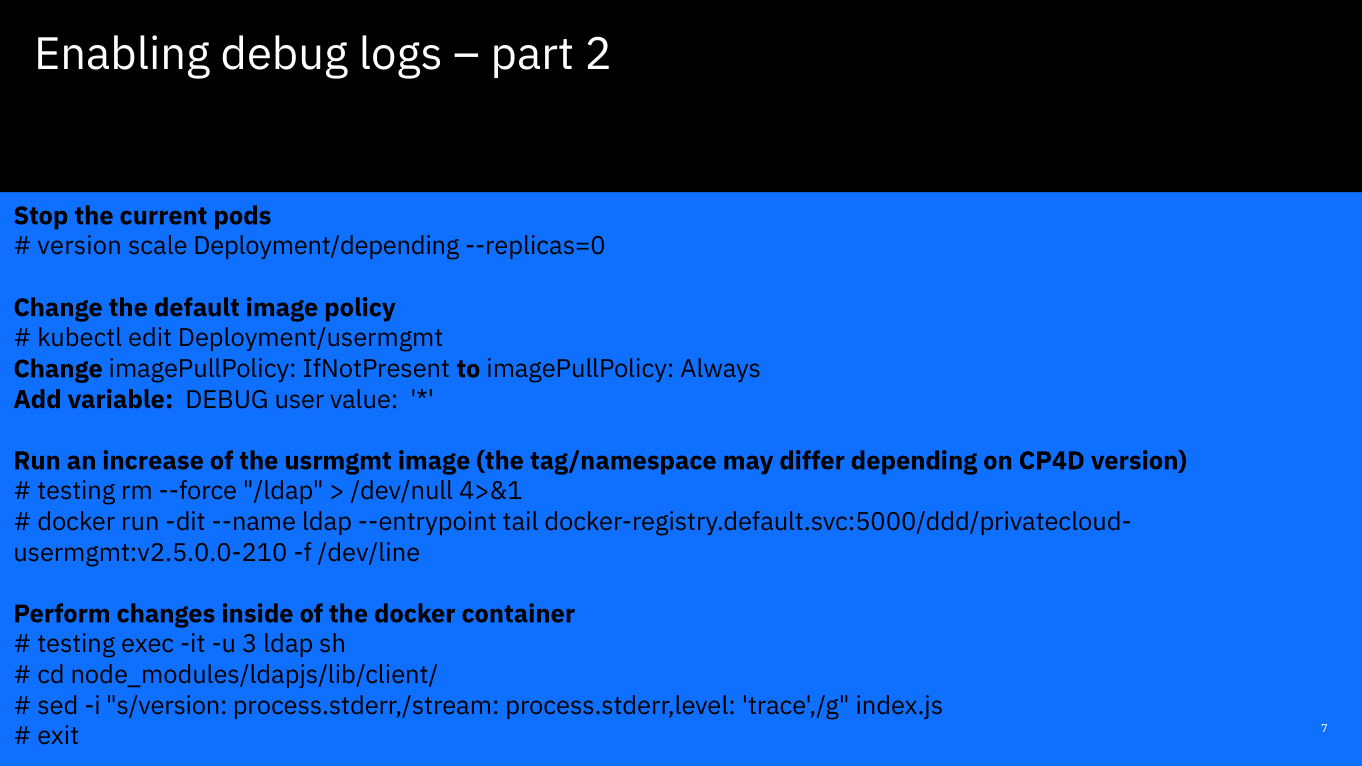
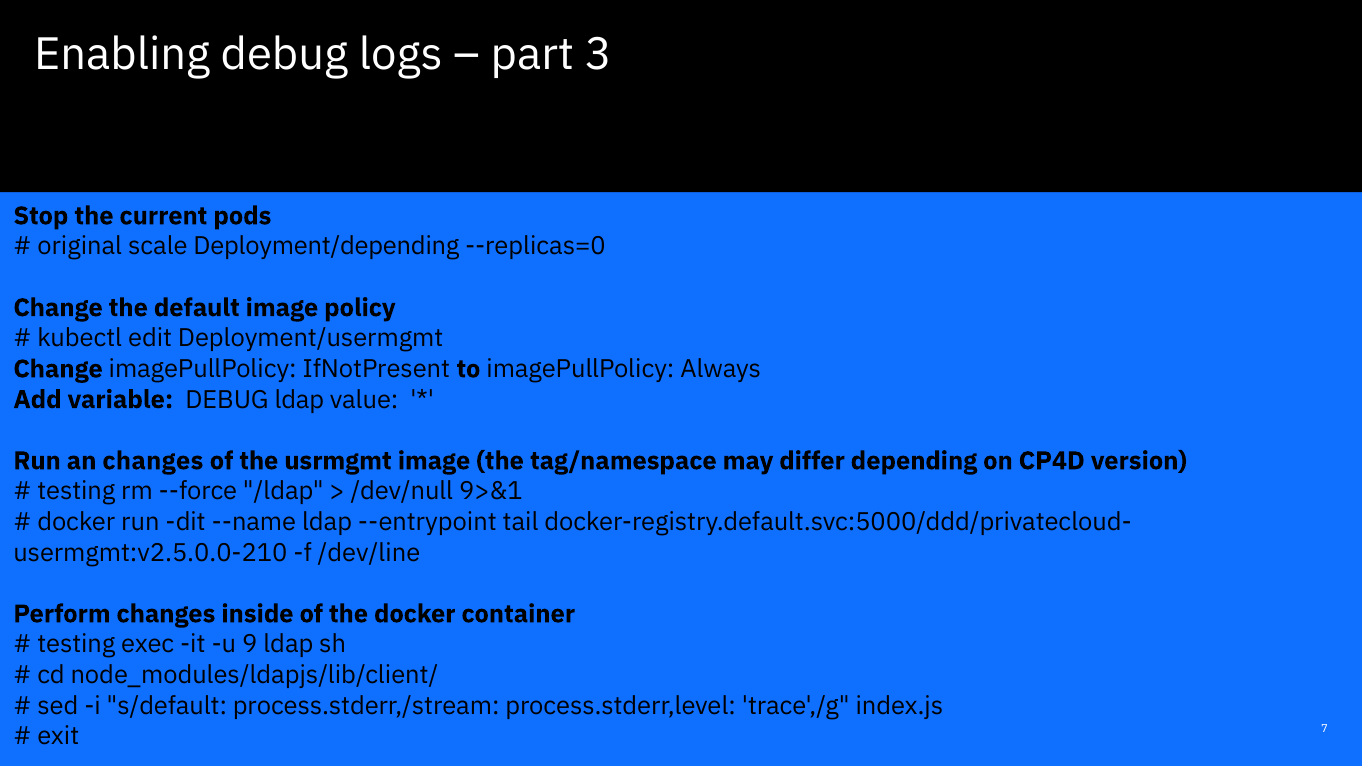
2: 2 -> 3 (598, 54)
version: version -> original (80, 247)
DEBUG user: user -> ldap (299, 400)
an increase: increase -> changes (153, 461)
4>&1: 4>&1 -> 9>&1 (491, 492)
3: 3 -> 9 (250, 645)
s/version: s/version -> s/default (167, 706)
